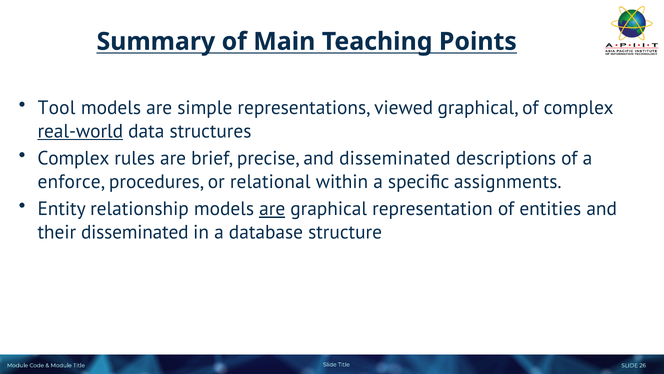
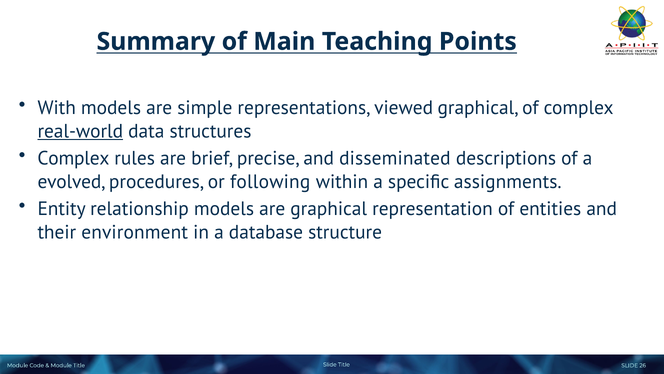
Tool: Tool -> With (57, 108)
enforce: enforce -> evolved (71, 182)
relational: relational -> following (270, 182)
are underline: present -> none (272, 209)
their disseminated: disseminated -> environment (135, 232)
